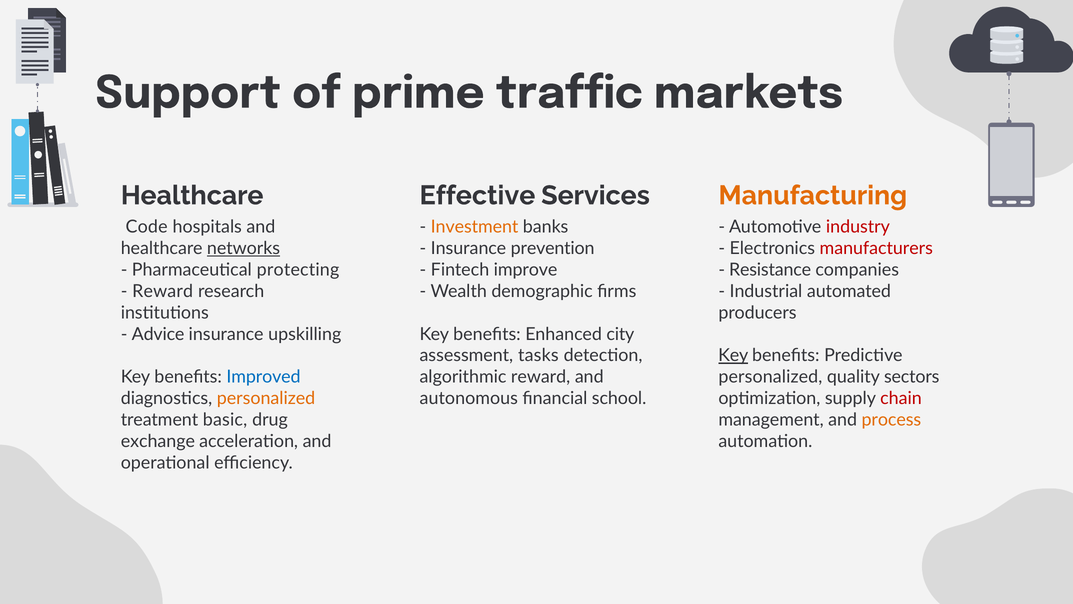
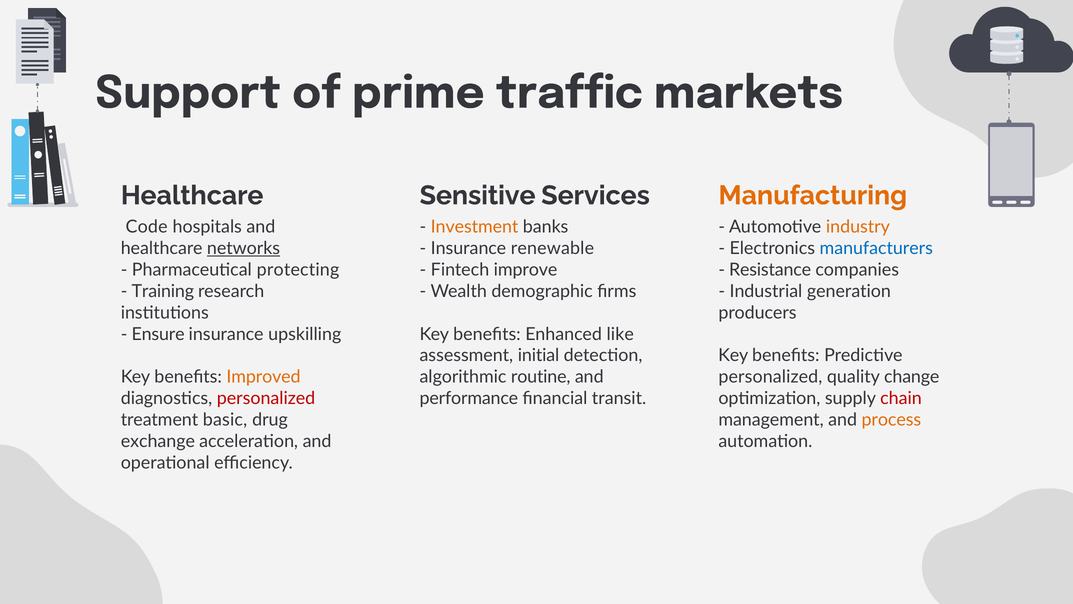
Effective: Effective -> Sensitive (478, 195)
industry colour: red -> orange (858, 227)
prevention: prevention -> renewable (552, 248)
manufacturers colour: red -> blue (876, 248)
Reward: Reward -> Training (163, 291)
automated: automated -> generation (849, 291)
Advice: Advice -> Ensure (158, 334)
city: city -> like (620, 334)
tasks: tasks -> initial (539, 355)
Key underline: present -> none (733, 355)
Improved colour: blue -> orange (264, 377)
algorithmic reward: reward -> routine (541, 377)
sectors: sectors -> change (912, 377)
personalized colour: orange -> red (266, 398)
autonomous: autonomous -> performance (469, 398)
school: school -> transit (619, 398)
